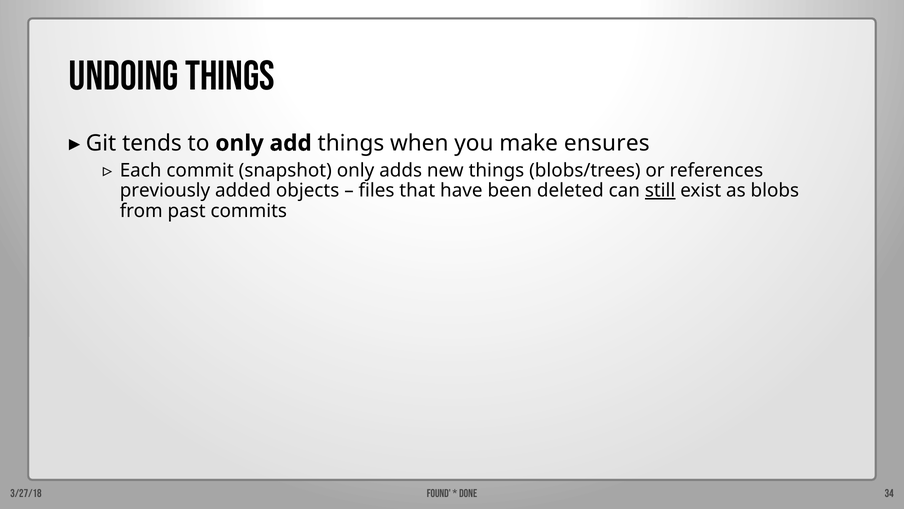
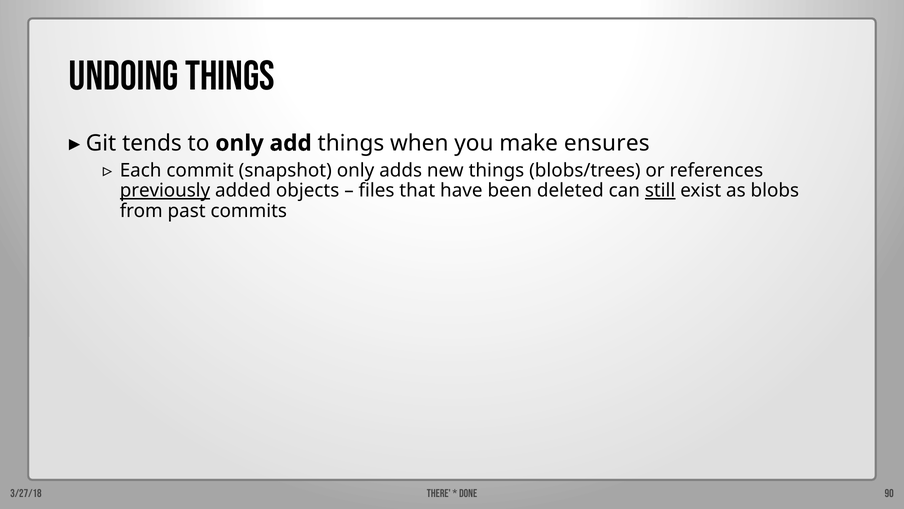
previously underline: none -> present (165, 191)
FOUND: FOUND -> THERE (439, 493)
34: 34 -> 90 (889, 493)
